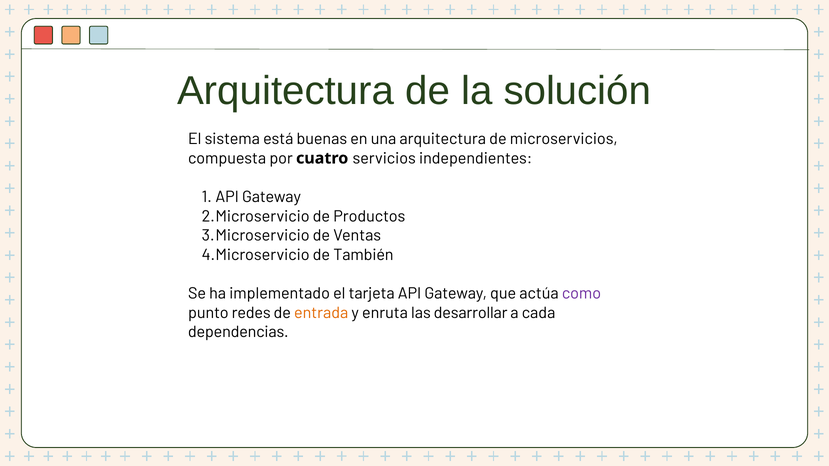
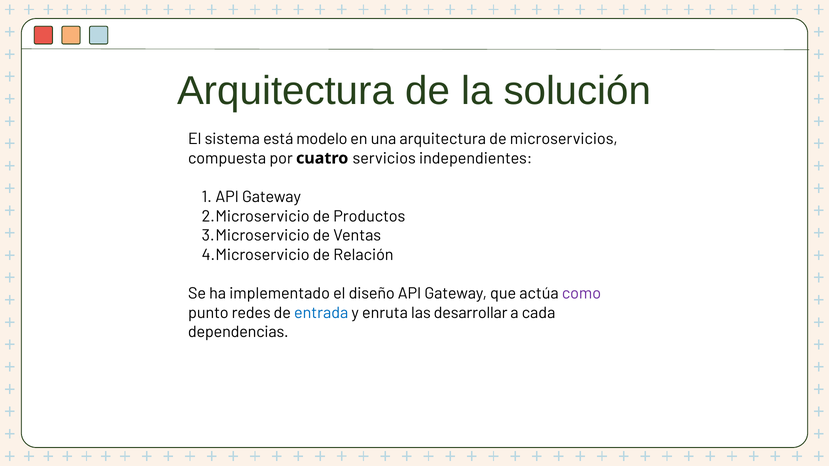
buenas: buenas -> modelo (322, 139)
También: También -> Relación (363, 255)
tarjeta: tarjeta -> diseño (372, 294)
entrada colour: orange -> blue (321, 313)
